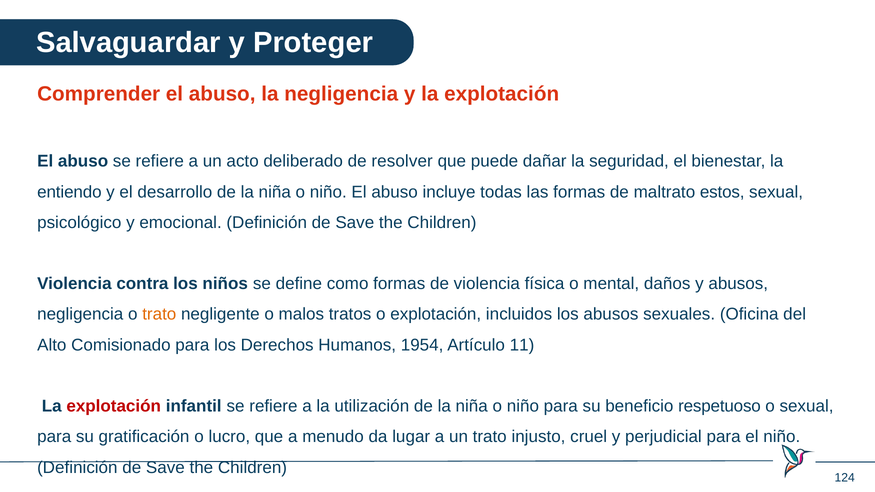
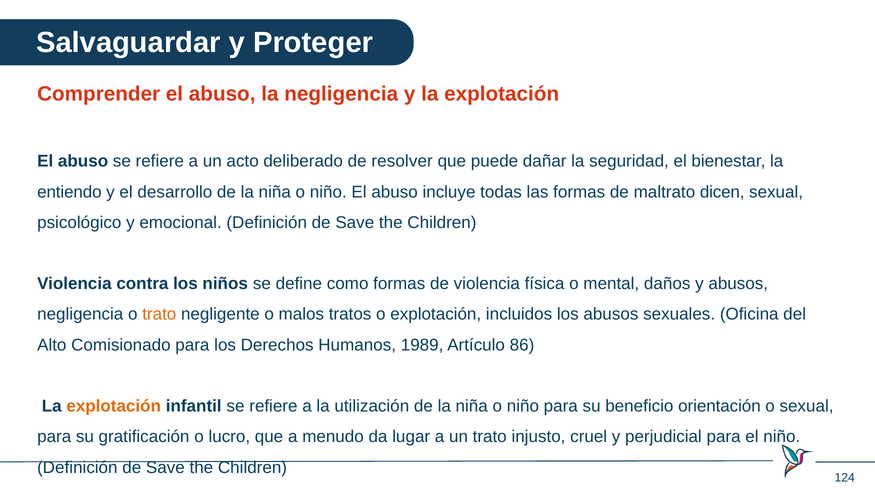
estos: estos -> dicen (722, 192)
1954: 1954 -> 1989 (422, 345)
11: 11 -> 86 (522, 345)
explotación colour: red -> orange (114, 406)
respetuoso: respetuoso -> orientación (719, 406)
